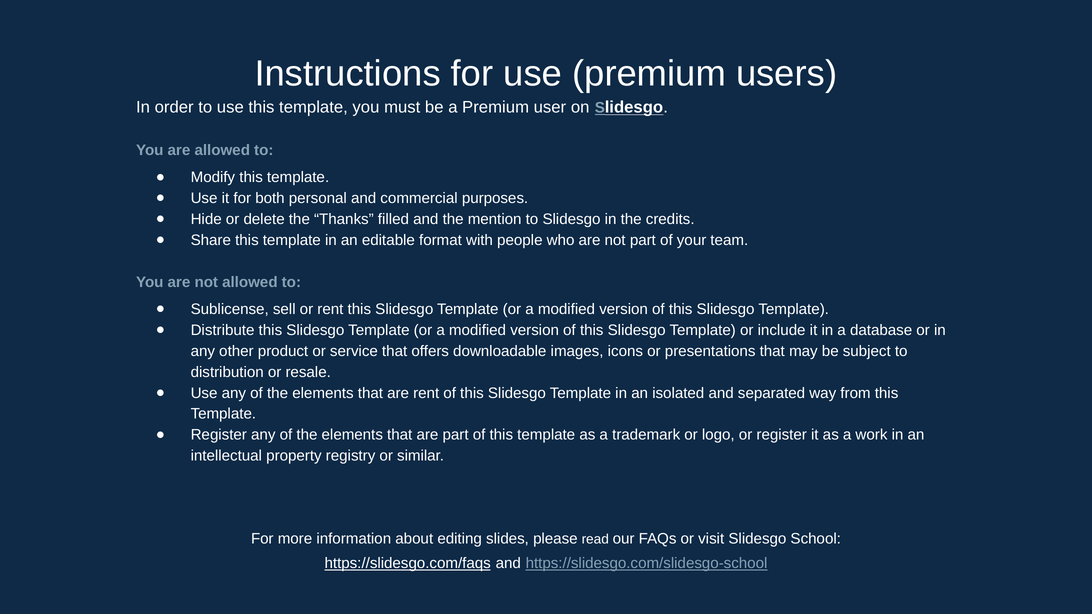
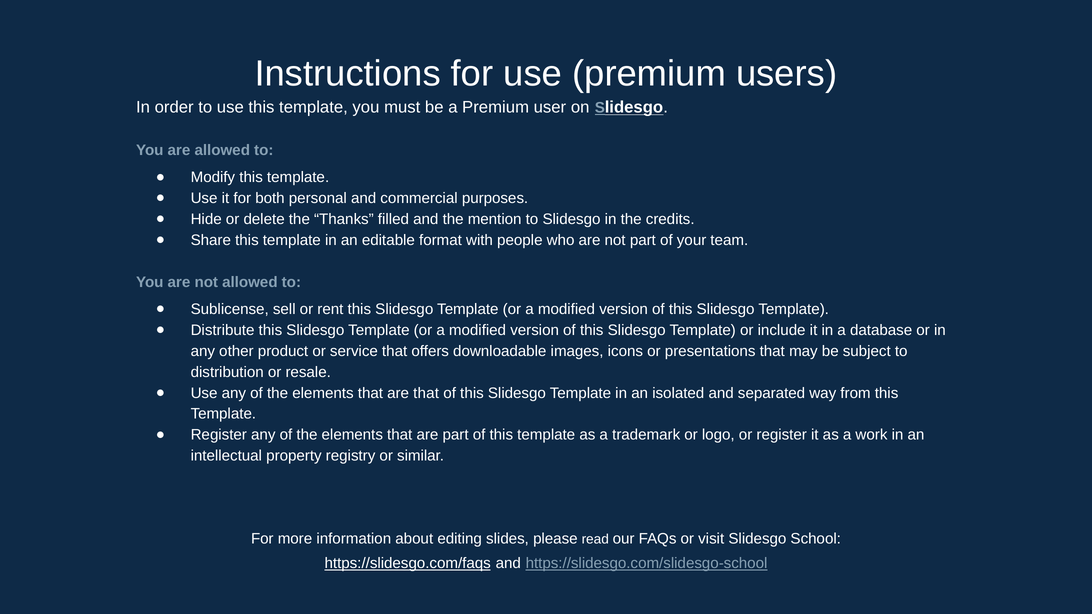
are rent: rent -> that (426, 393)
